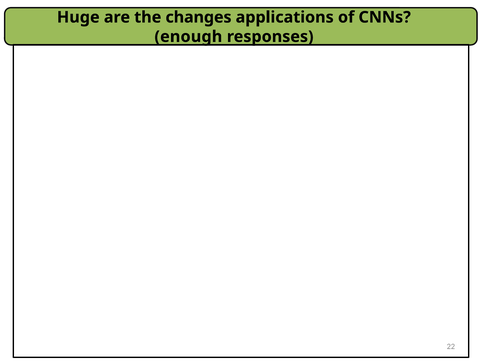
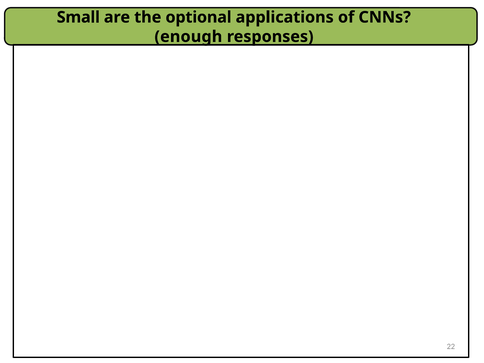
Huge: Huge -> Small (78, 17)
changes: changes -> optional (199, 17)
